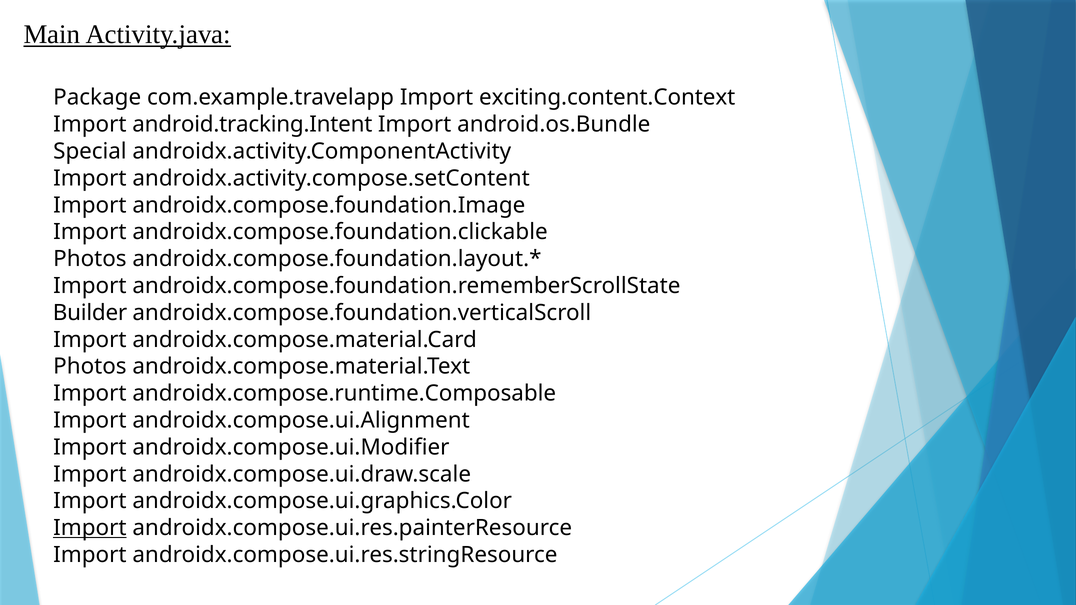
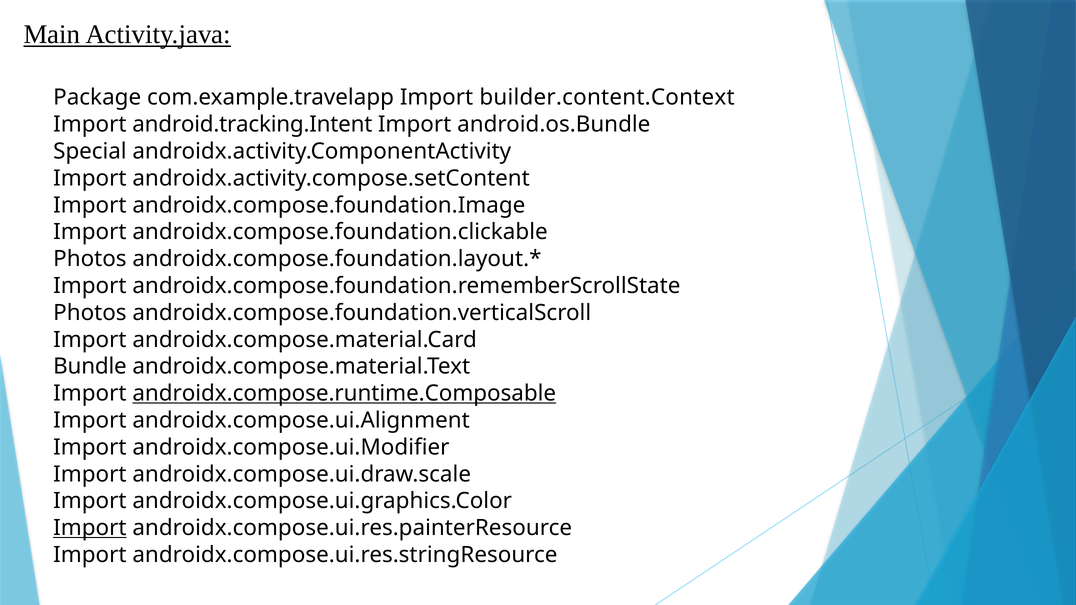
exciting.content.Context: exciting.content.Context -> builder.content.Context (607, 98)
Builder: Builder -> Photos (90, 313)
Photos: Photos -> Bundle (90, 367)
androidx.compose.runtime.Composable underline: none -> present (344, 394)
